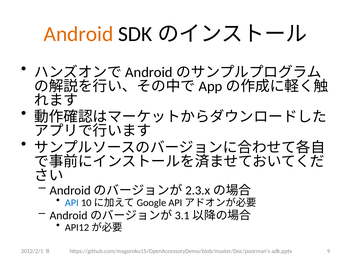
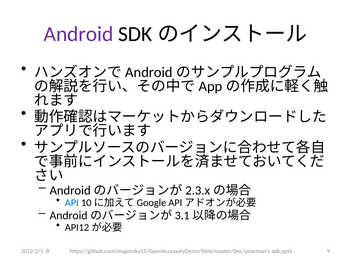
Android colour: orange -> purple (78, 34)
